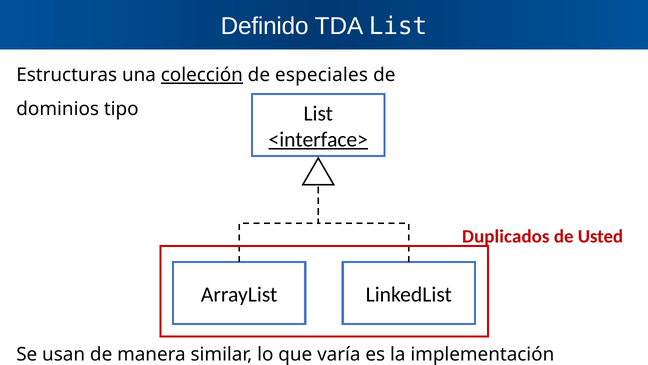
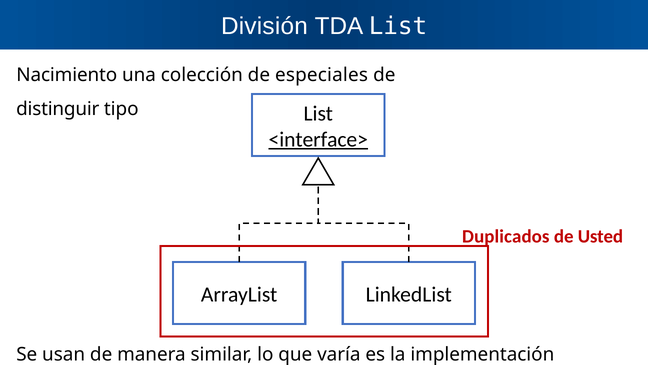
Definido: Definido -> División (264, 26)
Estructuras: Estructuras -> Nacimiento (67, 75)
colección underline: present -> none (202, 75)
dominios: dominios -> distinguir (58, 109)
